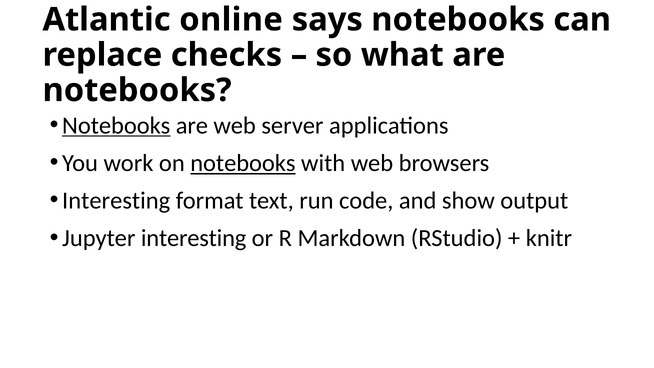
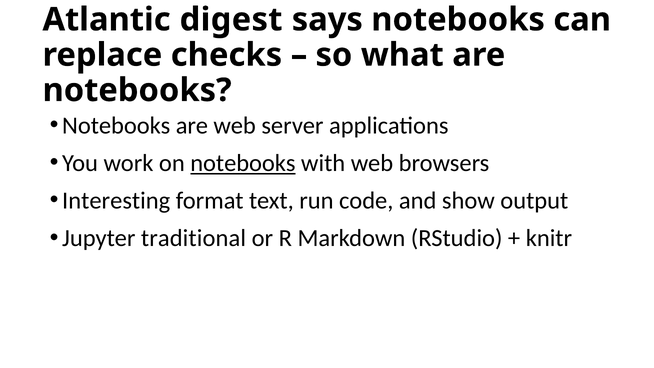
online: online -> digest (231, 20)
Notebooks underline: present -> none (116, 125)
Jupyter interesting: interesting -> traditional (193, 238)
